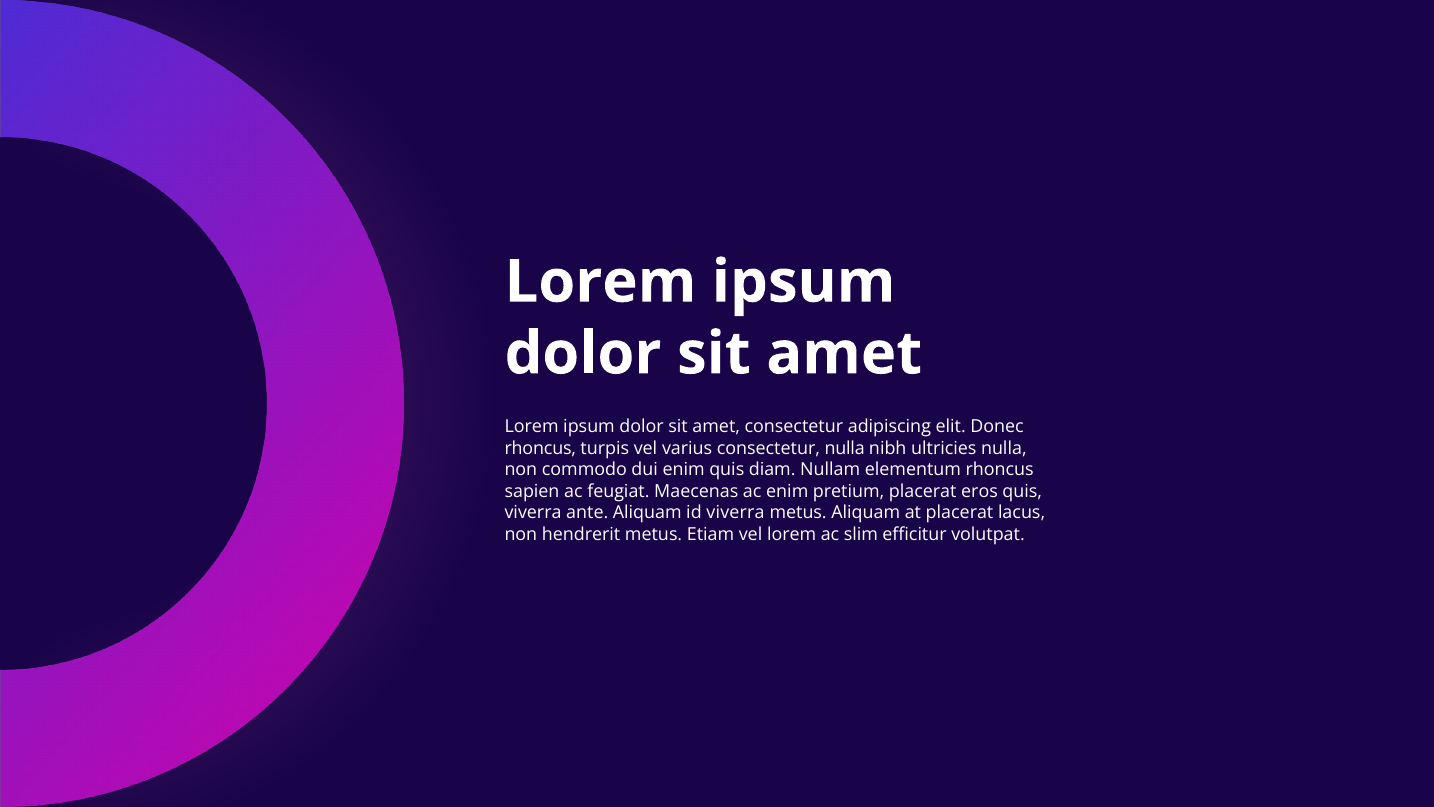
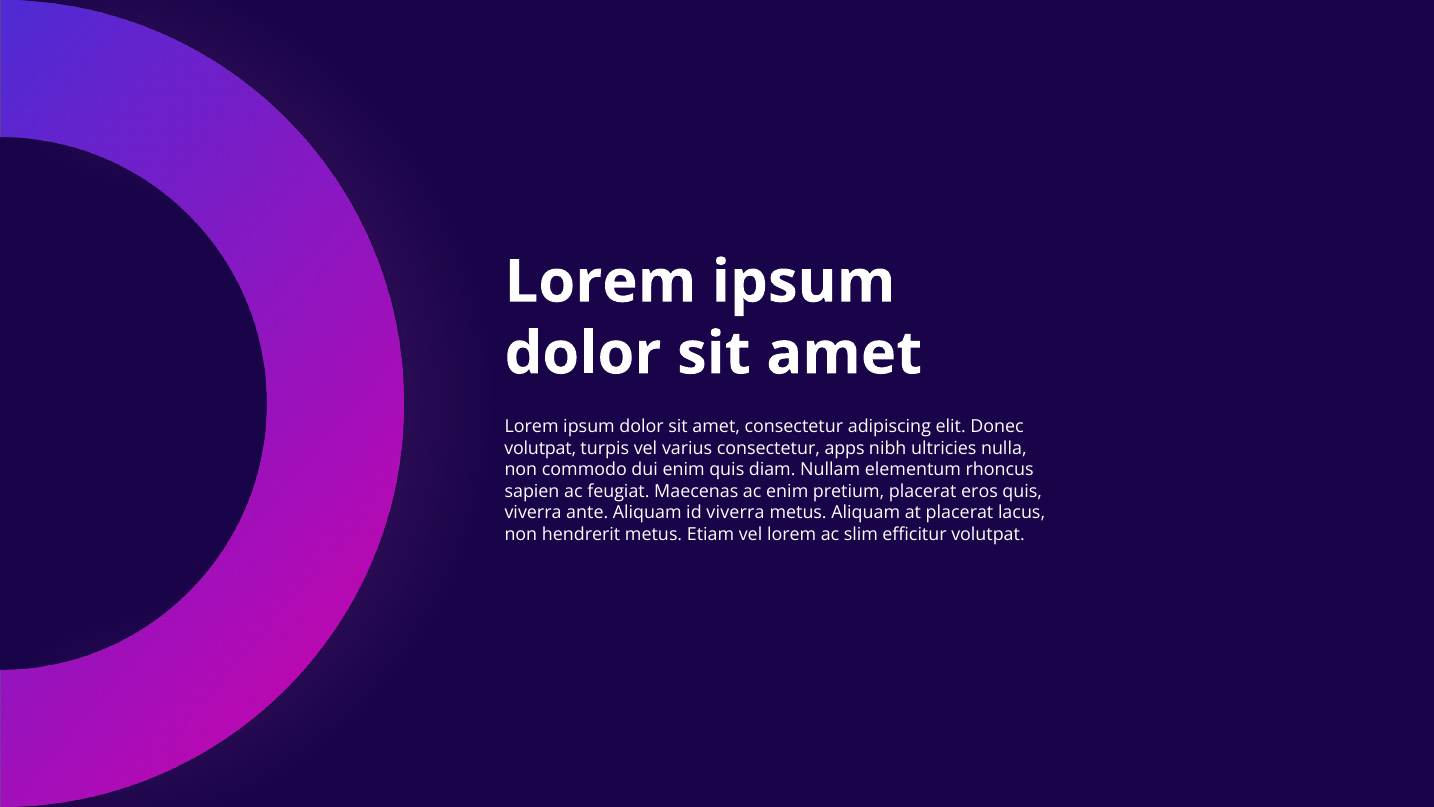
rhoncus: rhoncus -> volutpat (540, 448)
consectetur nulla: nulla -> apps (845, 448)
